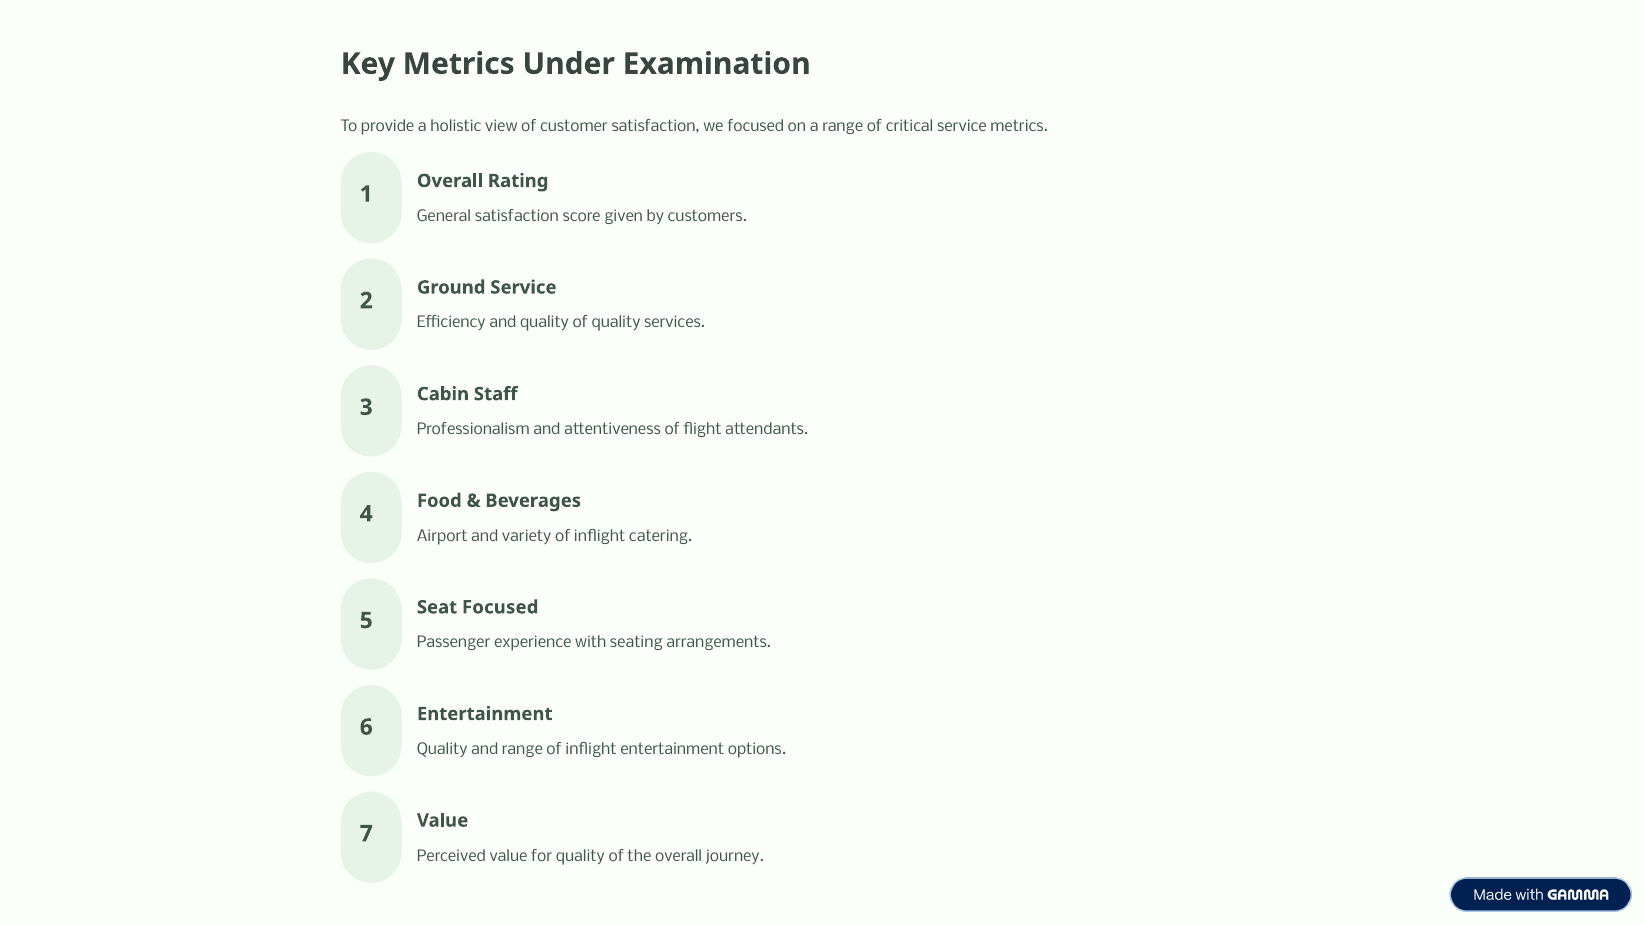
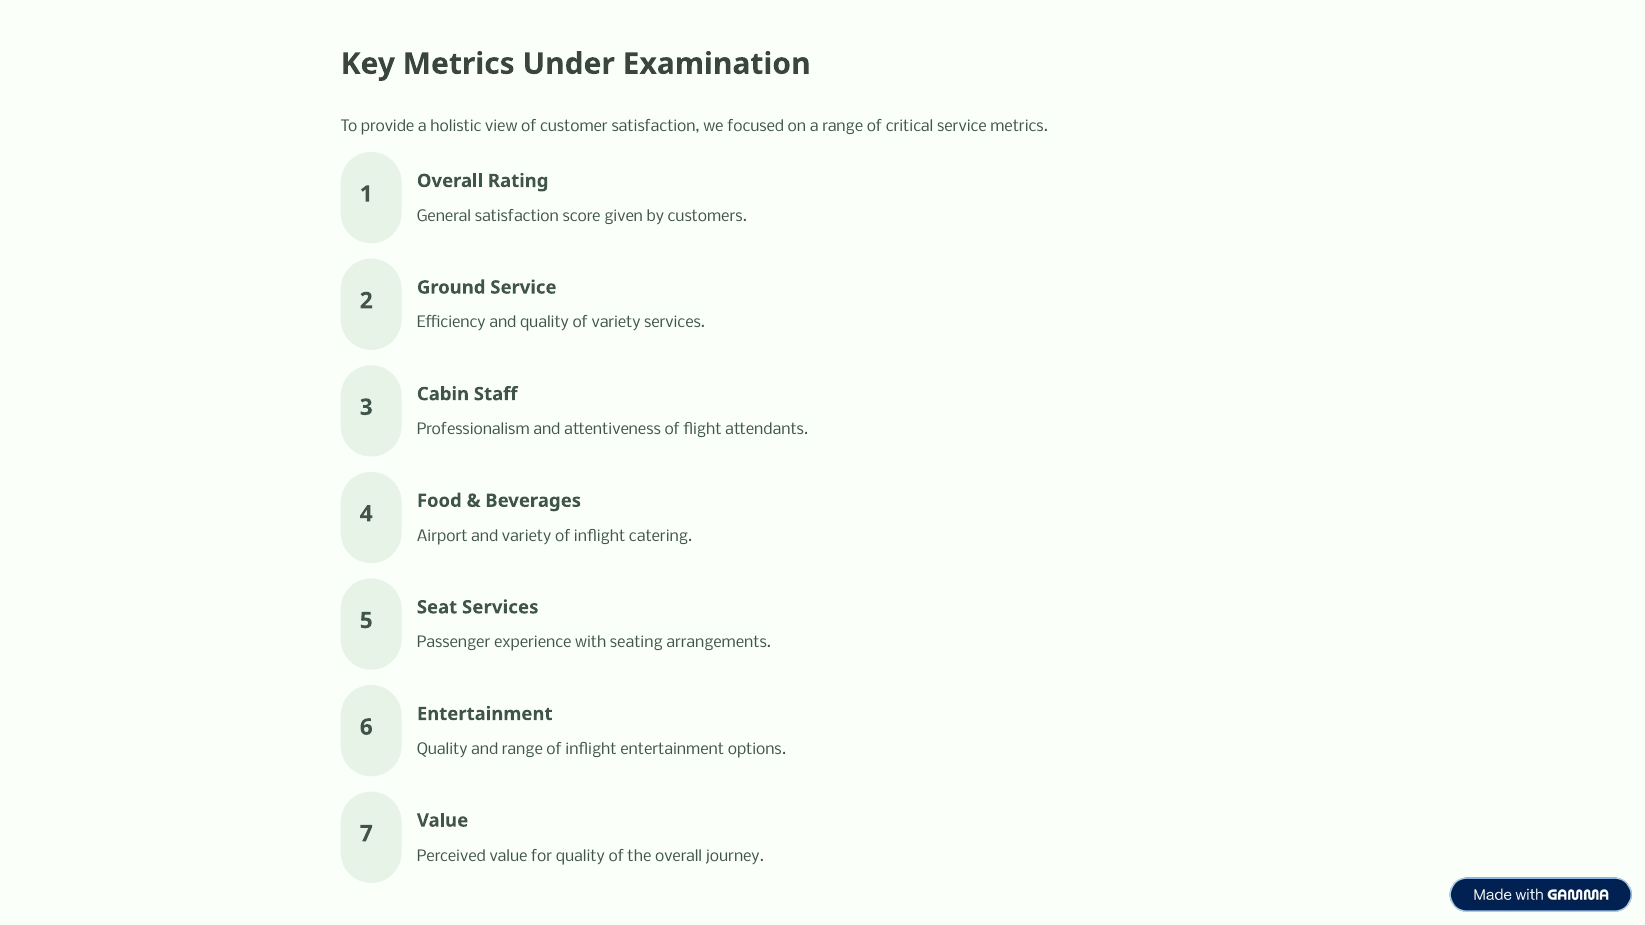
of quality: quality -> variety (616, 323)
Seat Focused: Focused -> Services (500, 608)
